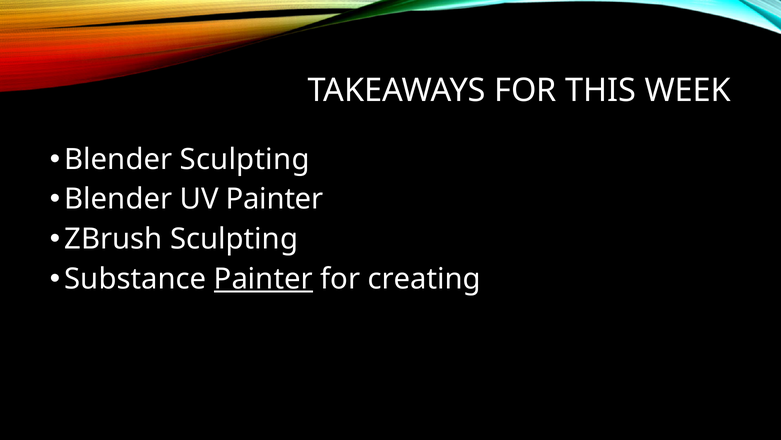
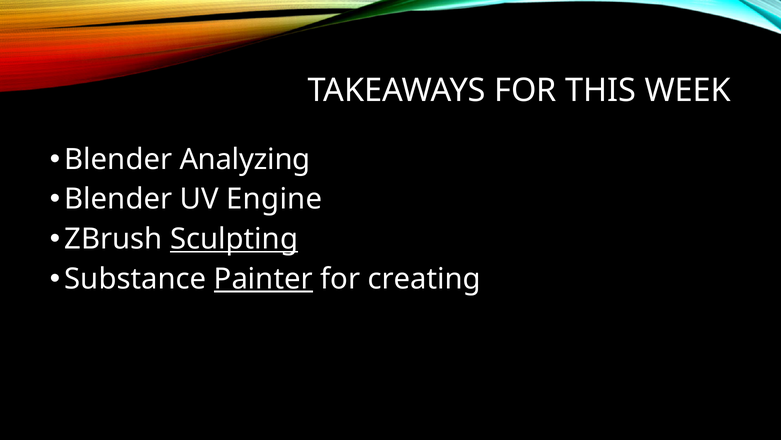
Blender Sculpting: Sculpting -> Analyzing (245, 159)
UV Painter: Painter -> Engine (274, 199)
Sculpting underline: none -> present (234, 239)
